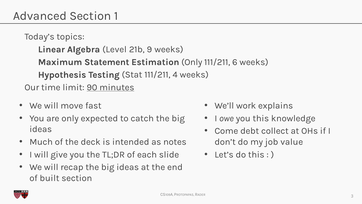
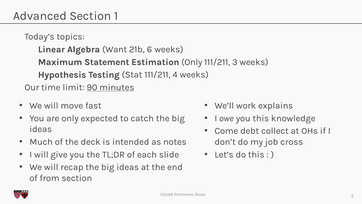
Level: Level -> Want (115, 49)
9: 9 -> 6 (149, 49)
111/211 6: 6 -> 3 (235, 62)
value: value -> cross (292, 142)
built: built -> from (50, 178)
